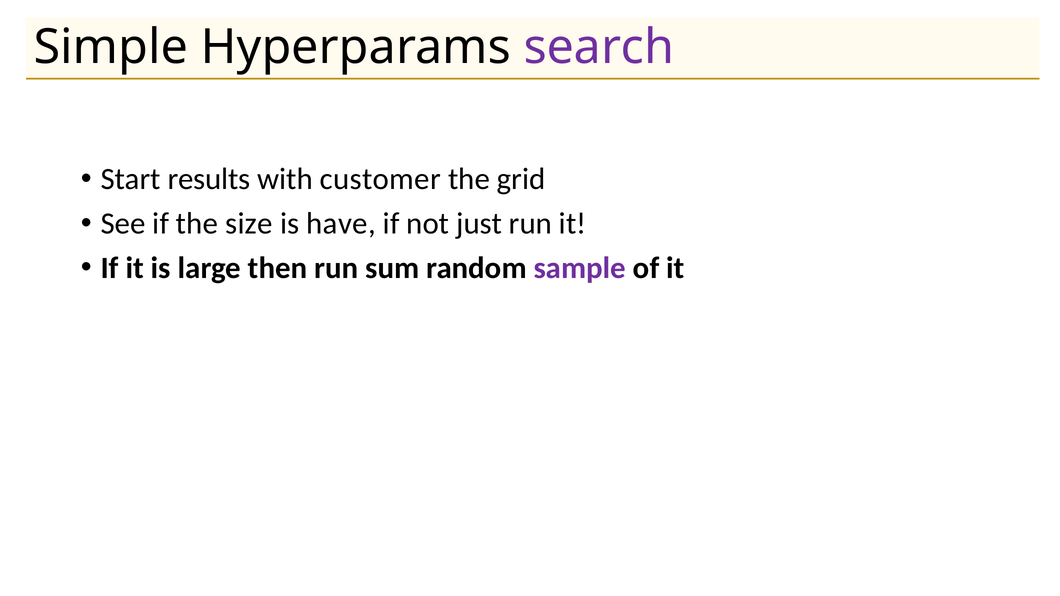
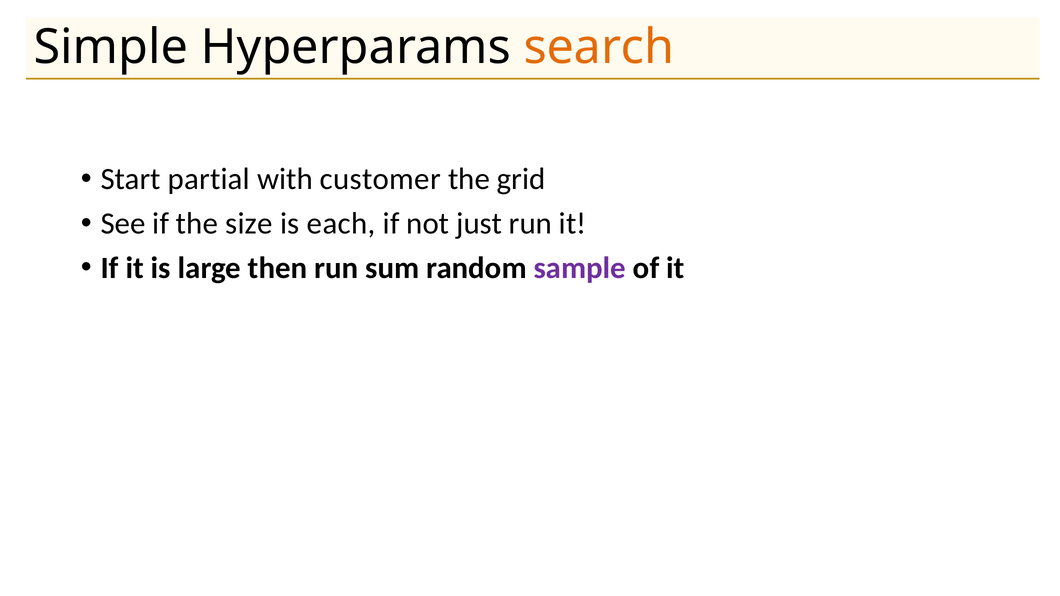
search colour: purple -> orange (599, 47)
results: results -> partial (209, 179)
have: have -> each (341, 224)
